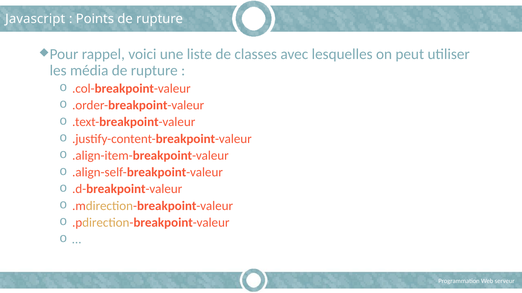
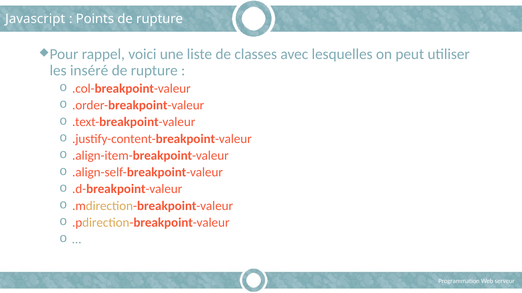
média: média -> inséré (89, 71)
